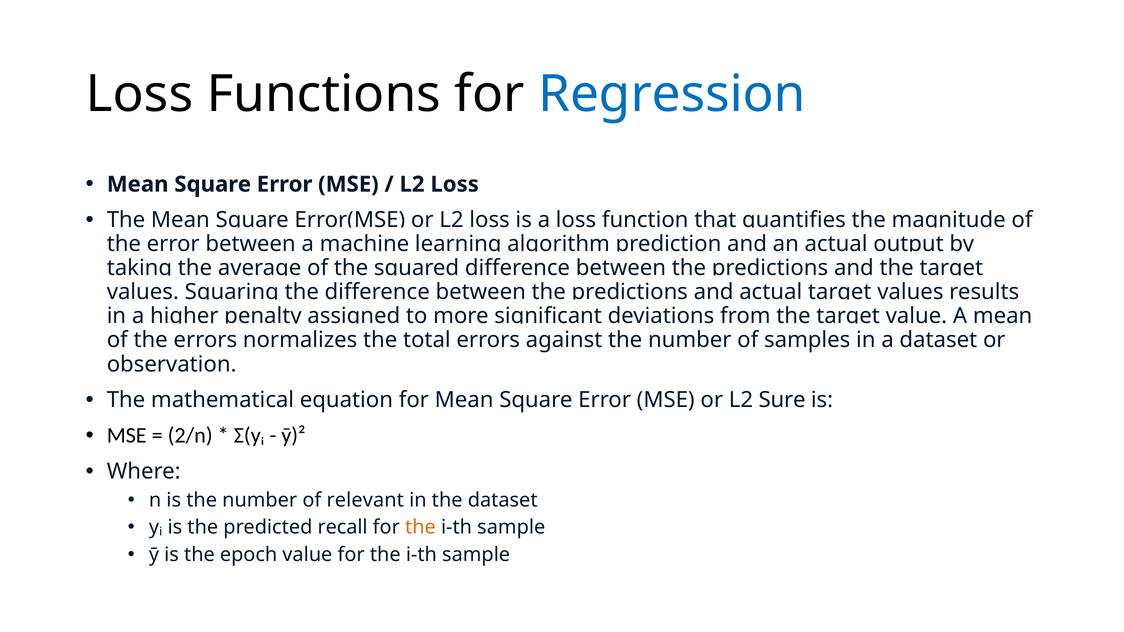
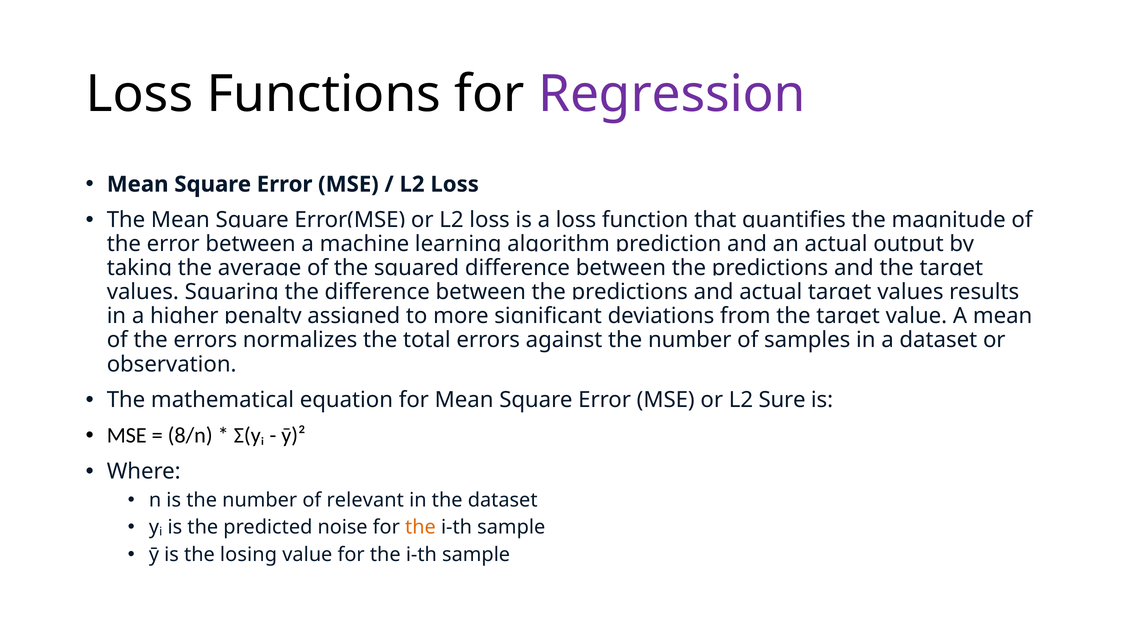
Regression colour: blue -> purple (672, 94)
2/n: 2/n -> 8/n (190, 436)
recall: recall -> noise (343, 528)
epoch: epoch -> losing (249, 555)
